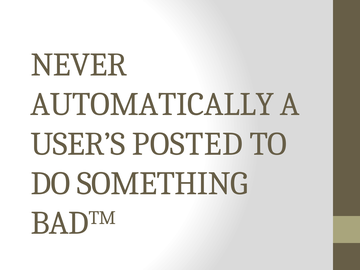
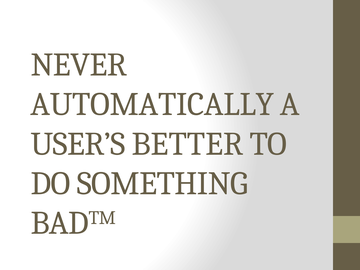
POSTED: POSTED -> BETTER (187, 144)
